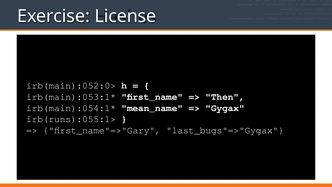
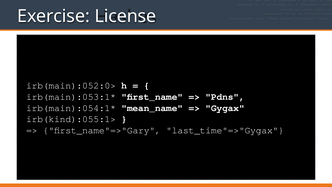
Then: Then -> Pdns (225, 97)
irb(runs):055:1>: irb(runs):055:1> -> irb(kind):055:1> (71, 119)
last_bugs"=>"Gygax: last_bugs"=>"Gygax -> last_time"=>"Gygax (225, 130)
